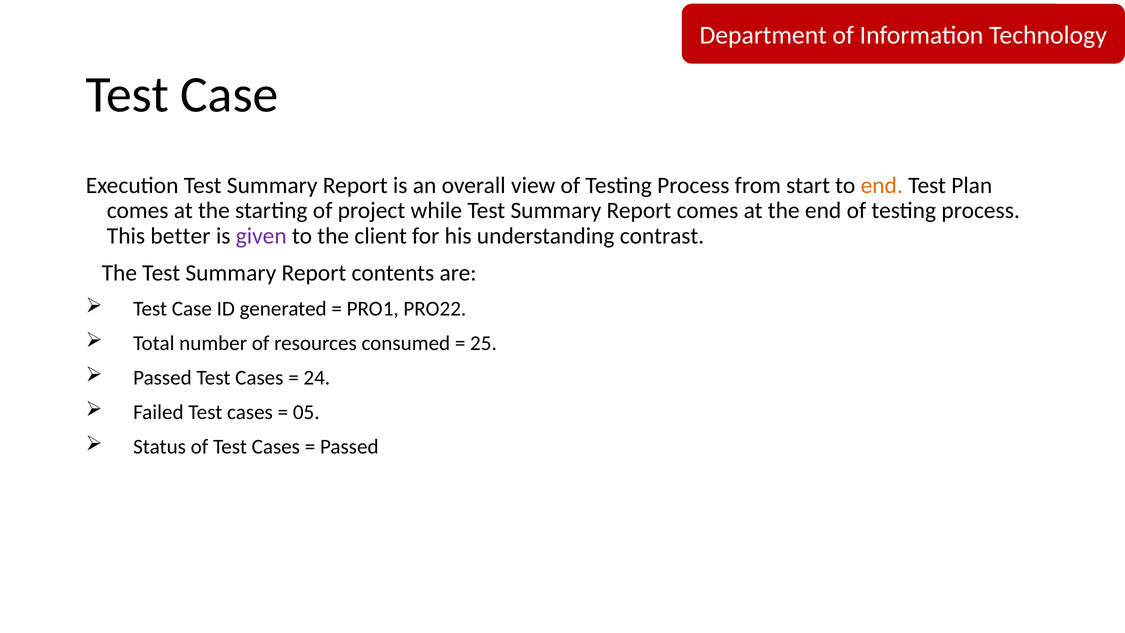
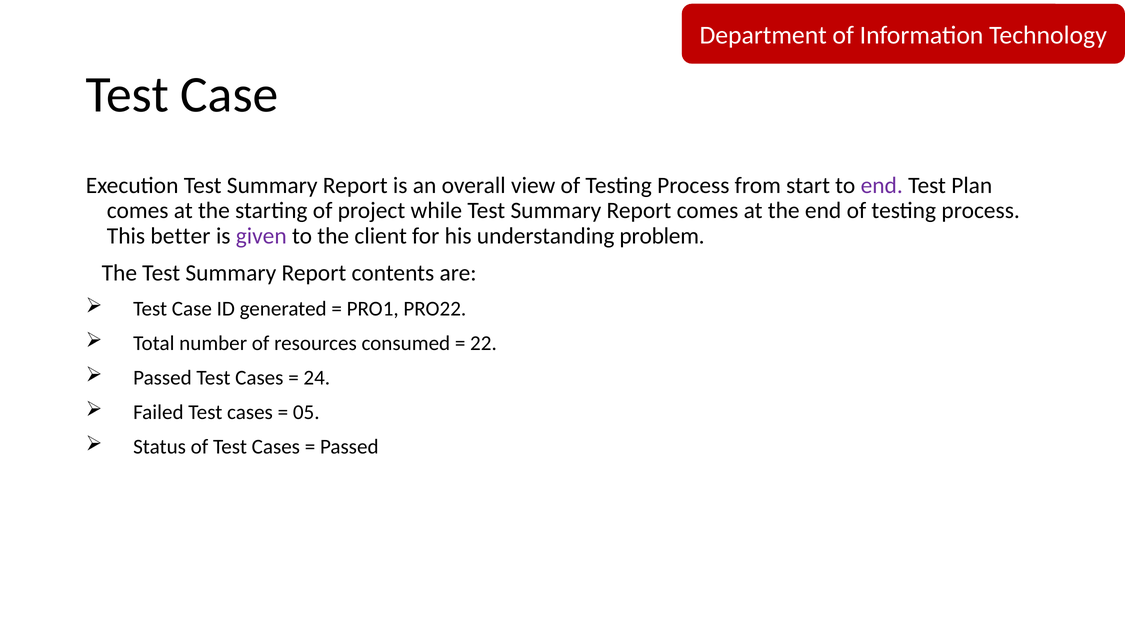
end colour: orange -> purple (882, 185)
contrast: contrast -> problem (662, 236)
25: 25 -> 22 (483, 343)
